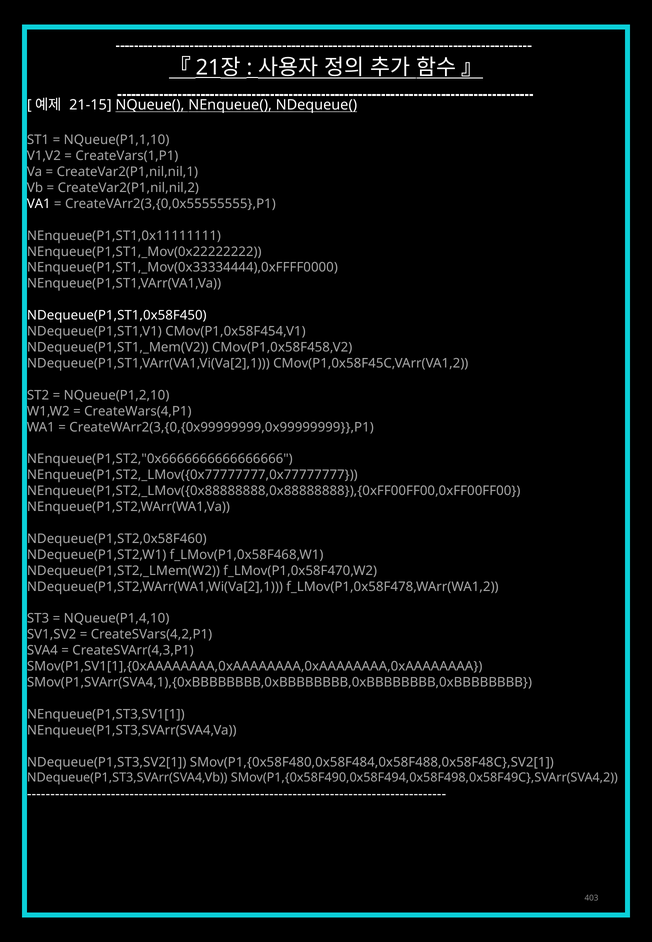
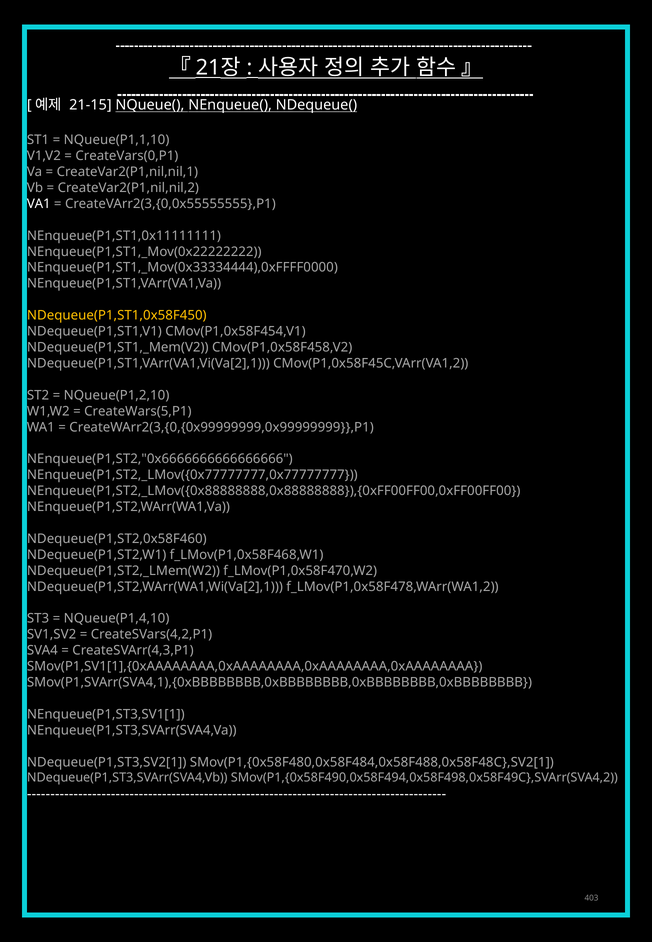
CreateVars(1,P1: CreateVars(1,P1 -> CreateVars(0,P1 (127, 156)
NDequeue(P1,ST1,0x58F450 colour: white -> yellow (117, 315)
CreateWars(4,P1: CreateWars(4,P1 -> CreateWars(5,P1 (138, 411)
